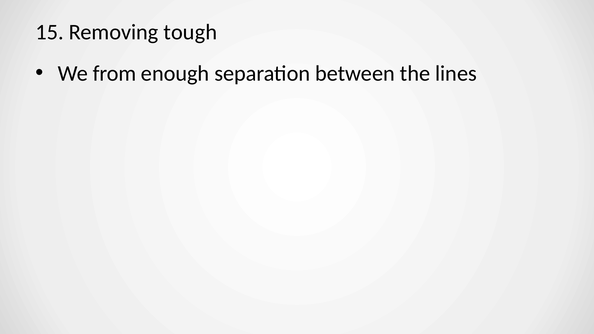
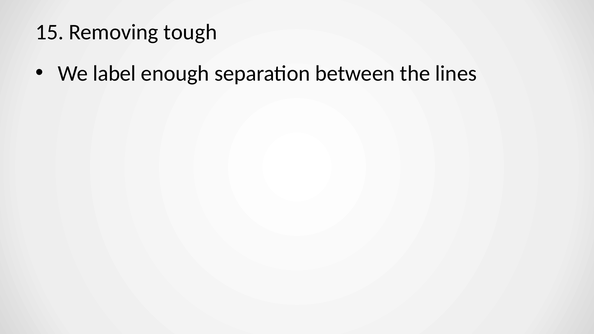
from: from -> label (114, 73)
